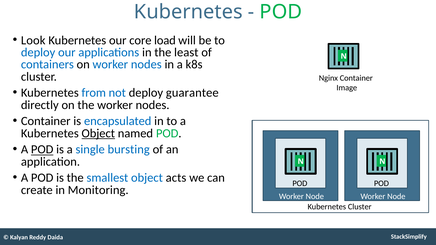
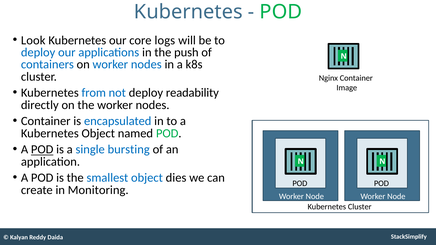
load: load -> logs (165, 40)
least: least -> push (186, 52)
guarantee: guarantee -> readability (192, 93)
Object underline: present -> none (98, 133)
acts: acts -> dies (176, 178)
